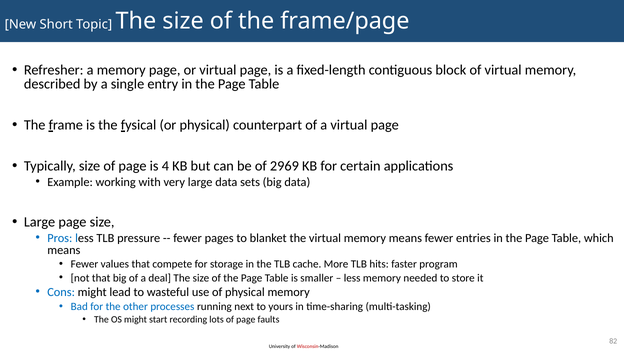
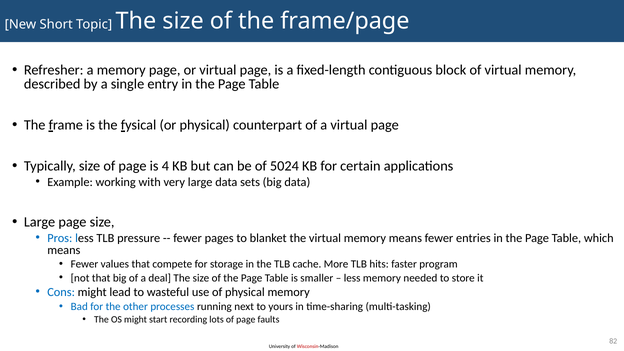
2969: 2969 -> 5024 (284, 166)
